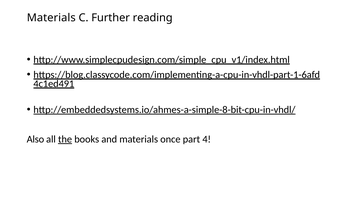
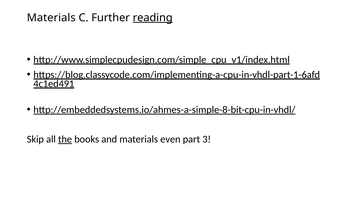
reading underline: none -> present (153, 18)
Also: Also -> Skip (35, 139)
once: once -> even (170, 139)
4: 4 -> 3 (207, 139)
